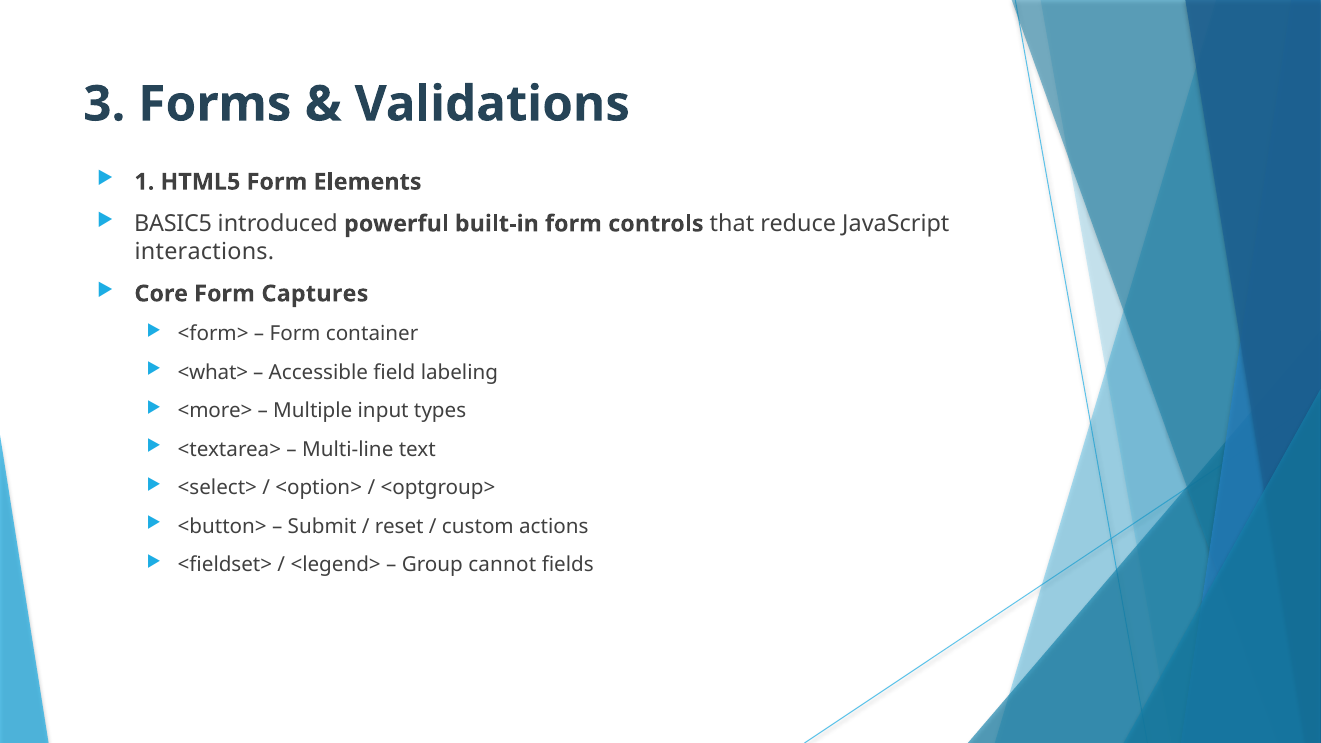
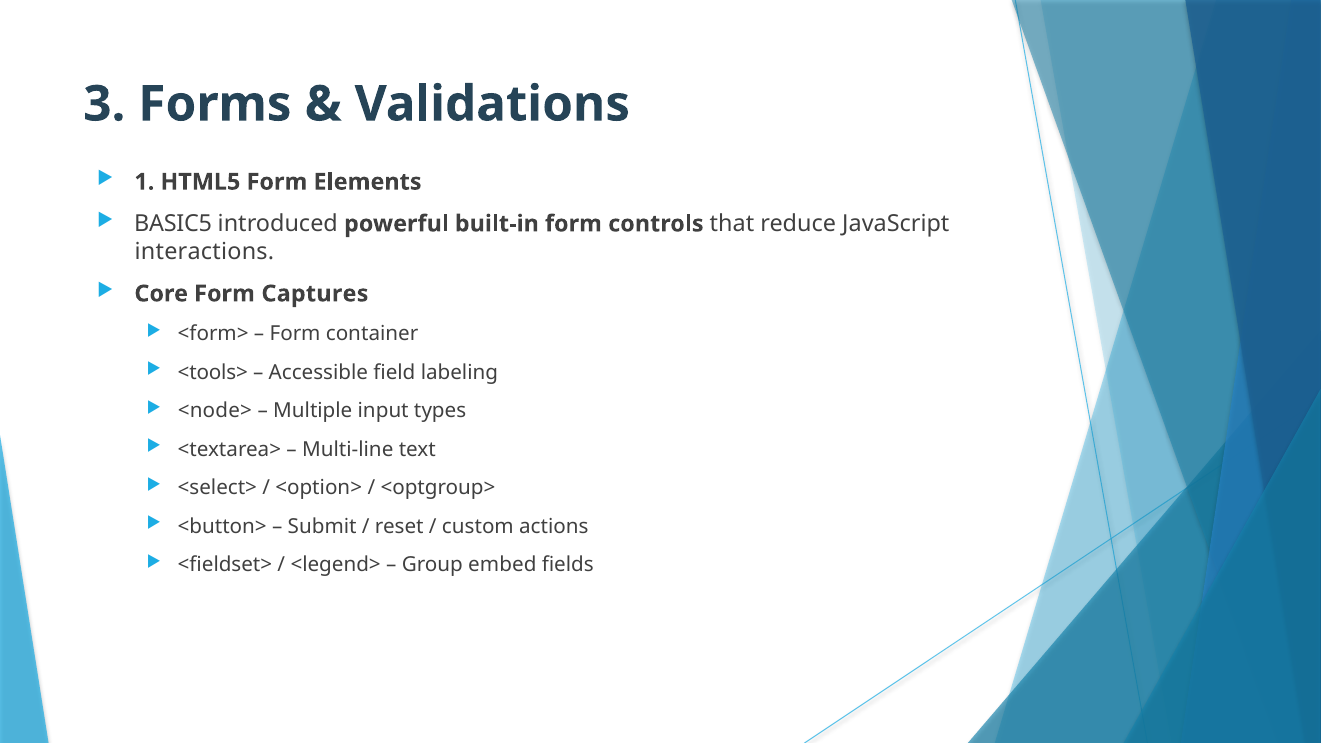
<what>: <what> -> <tools> (213, 372)
<more>: <more> -> <node> (215, 411)
cannot: cannot -> embed (502, 565)
